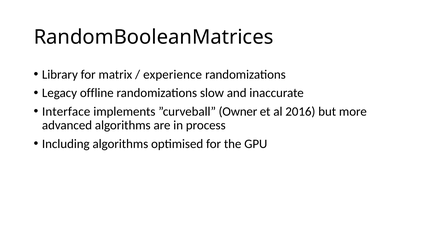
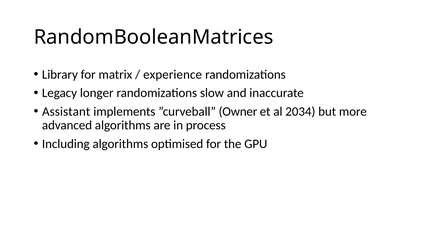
offline: offline -> longer (97, 93)
Interface: Interface -> Assistant (66, 112)
2016: 2016 -> 2034 (300, 112)
